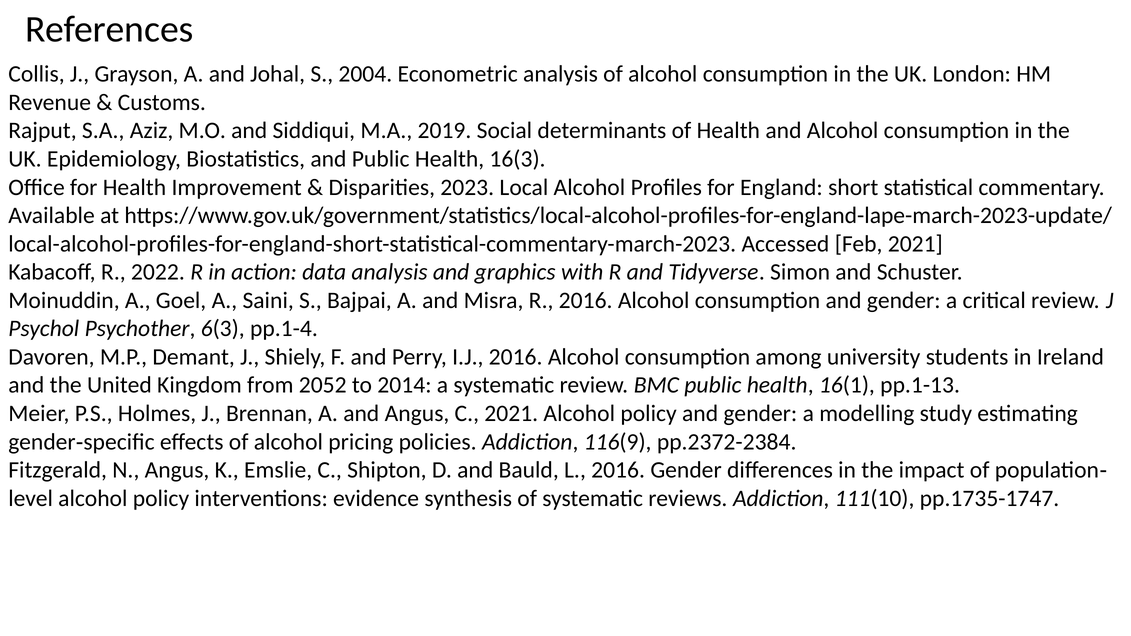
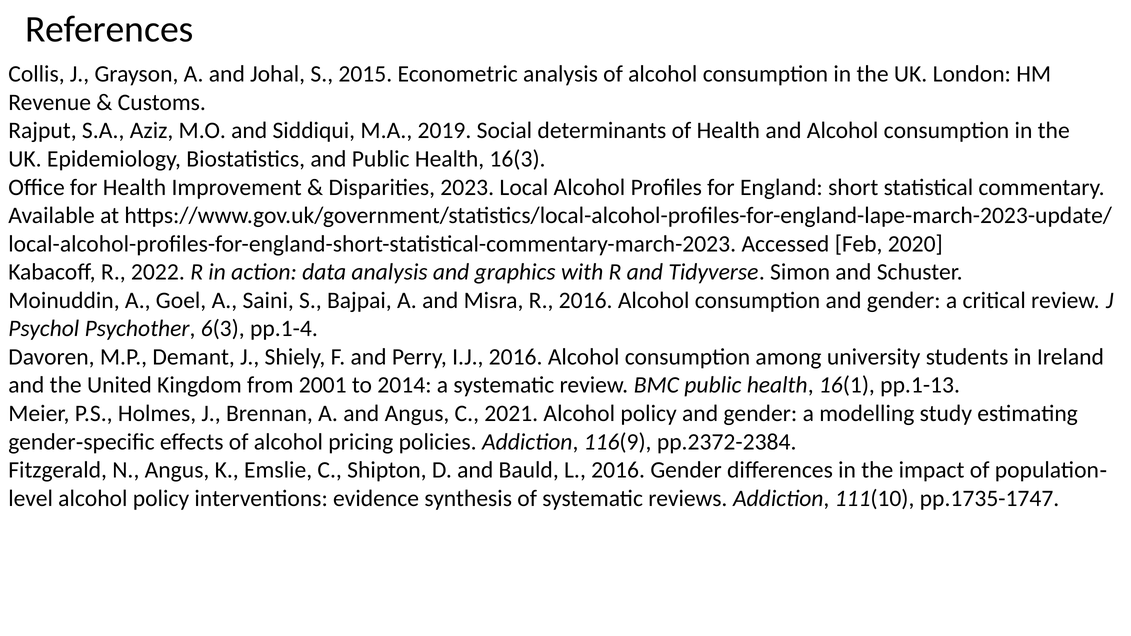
2004: 2004 -> 2015 (365, 74)
Feb 2021: 2021 -> 2020 (915, 244)
2052: 2052 -> 2001 (323, 385)
